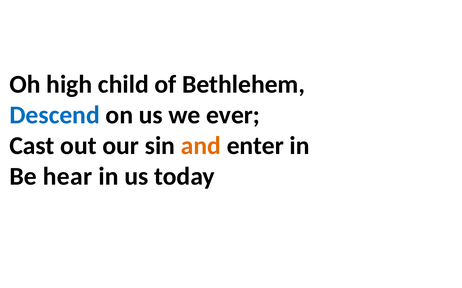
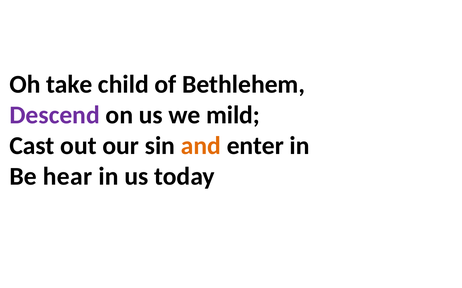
high: high -> take (69, 85)
Descend colour: blue -> purple (55, 115)
ever: ever -> mild (233, 115)
